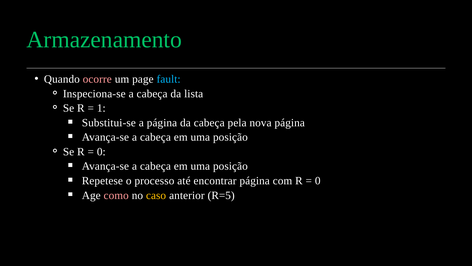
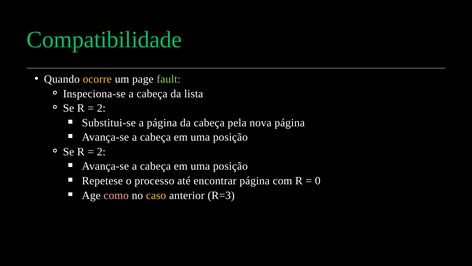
Armazenamento: Armazenamento -> Compatibilidade (104, 40)
ocorre colour: pink -> yellow (97, 79)
fault colour: light blue -> light green (169, 79)
1: 1 -> 2 (101, 108)
0: 0 -> 2 (101, 152)
R=5: R=5 -> R=3 (221, 195)
